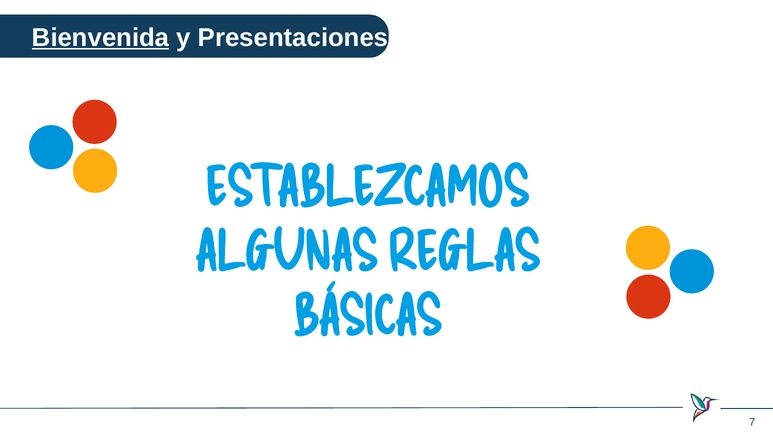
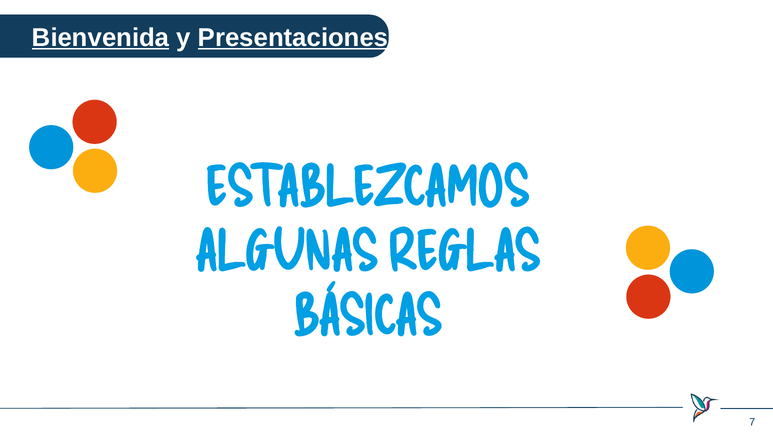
Presentaciones underline: none -> present (293, 38)
